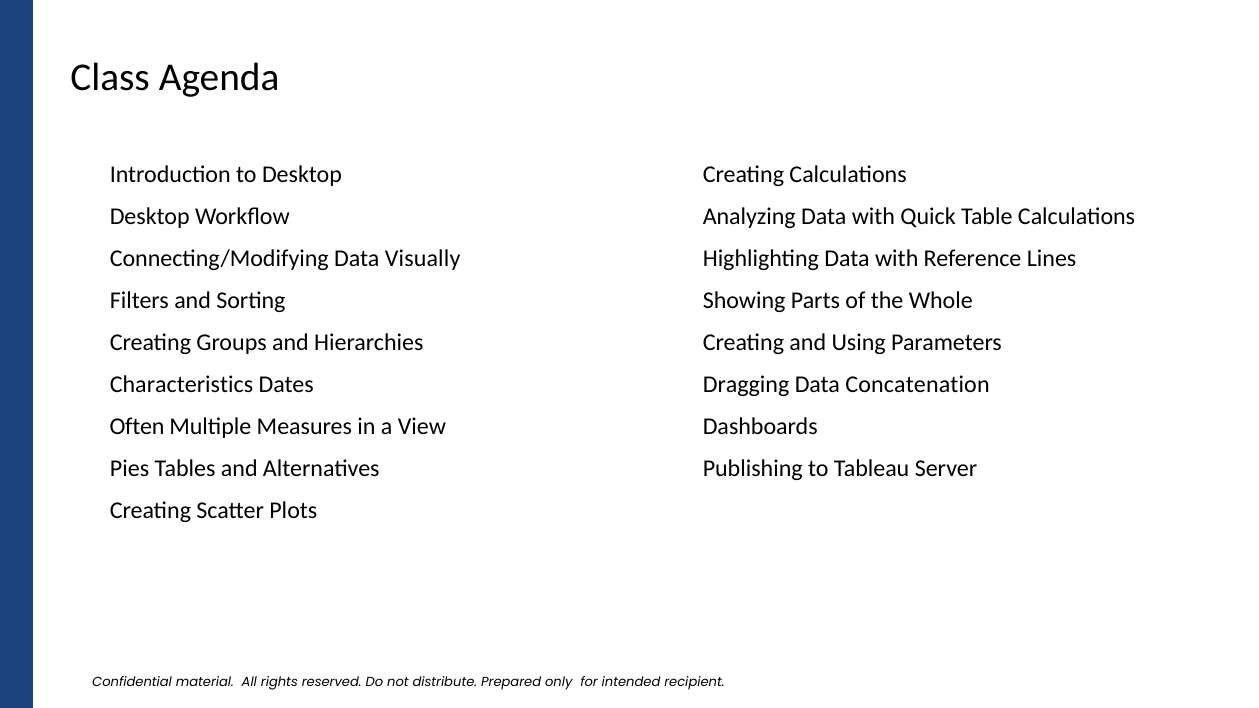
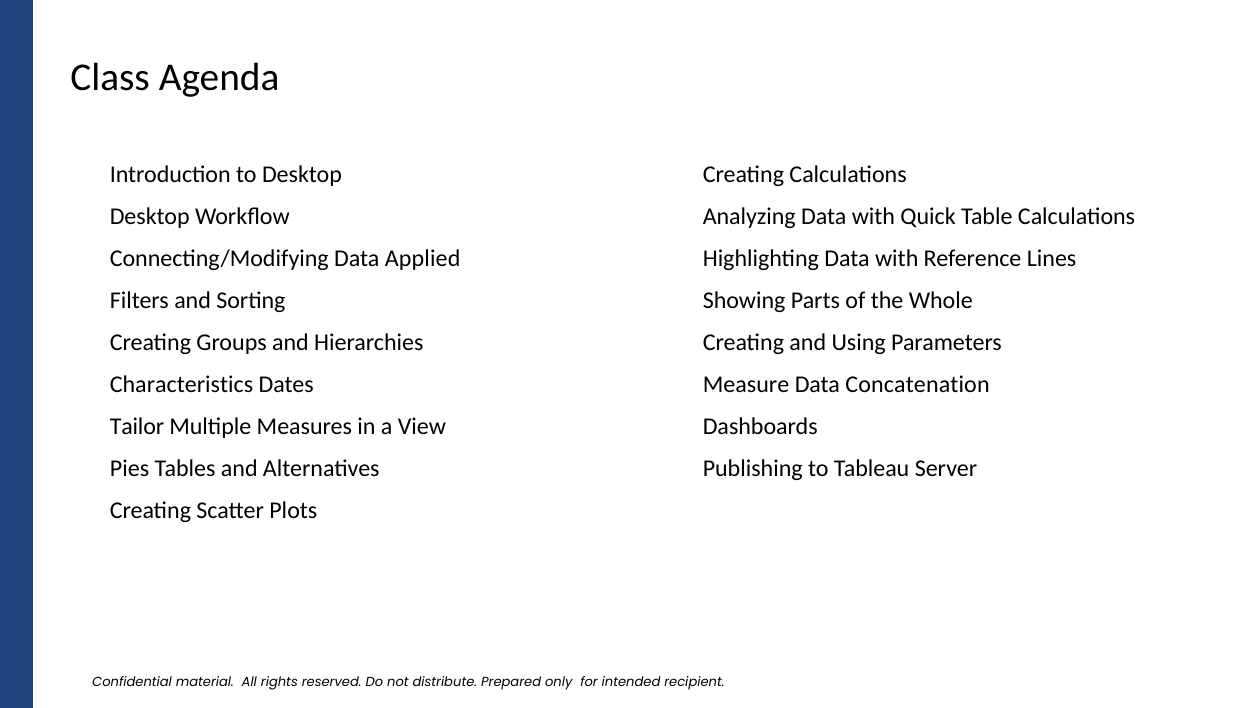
Visually: Visually -> Applied (423, 259)
Dragging: Dragging -> Measure (746, 384)
Often: Often -> Tailor (137, 426)
